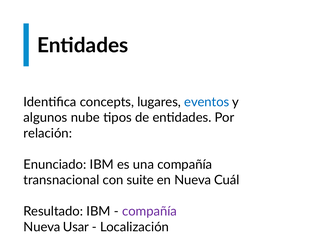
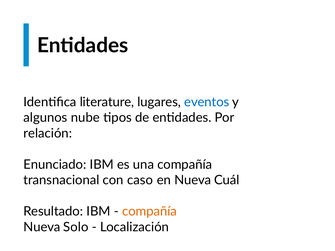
concepts: concepts -> literature (107, 102)
suite: suite -> caso (140, 180)
compañía colour: purple -> orange (150, 212)
Usar: Usar -> Solo (76, 227)
